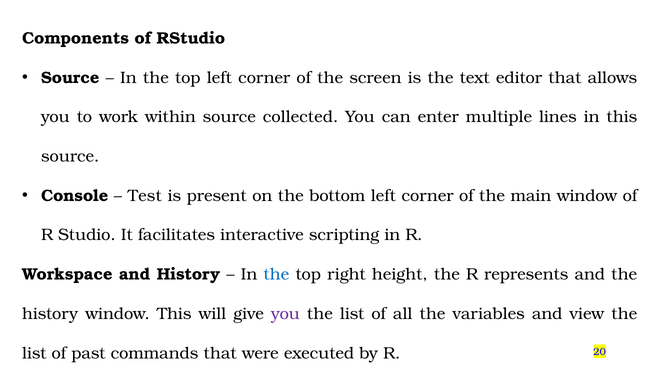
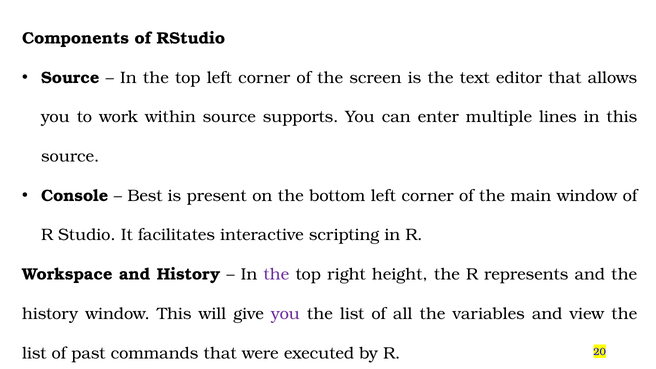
collected: collected -> supports (301, 117)
Test: Test -> Best (145, 196)
the colour: blue -> purple (276, 274)
